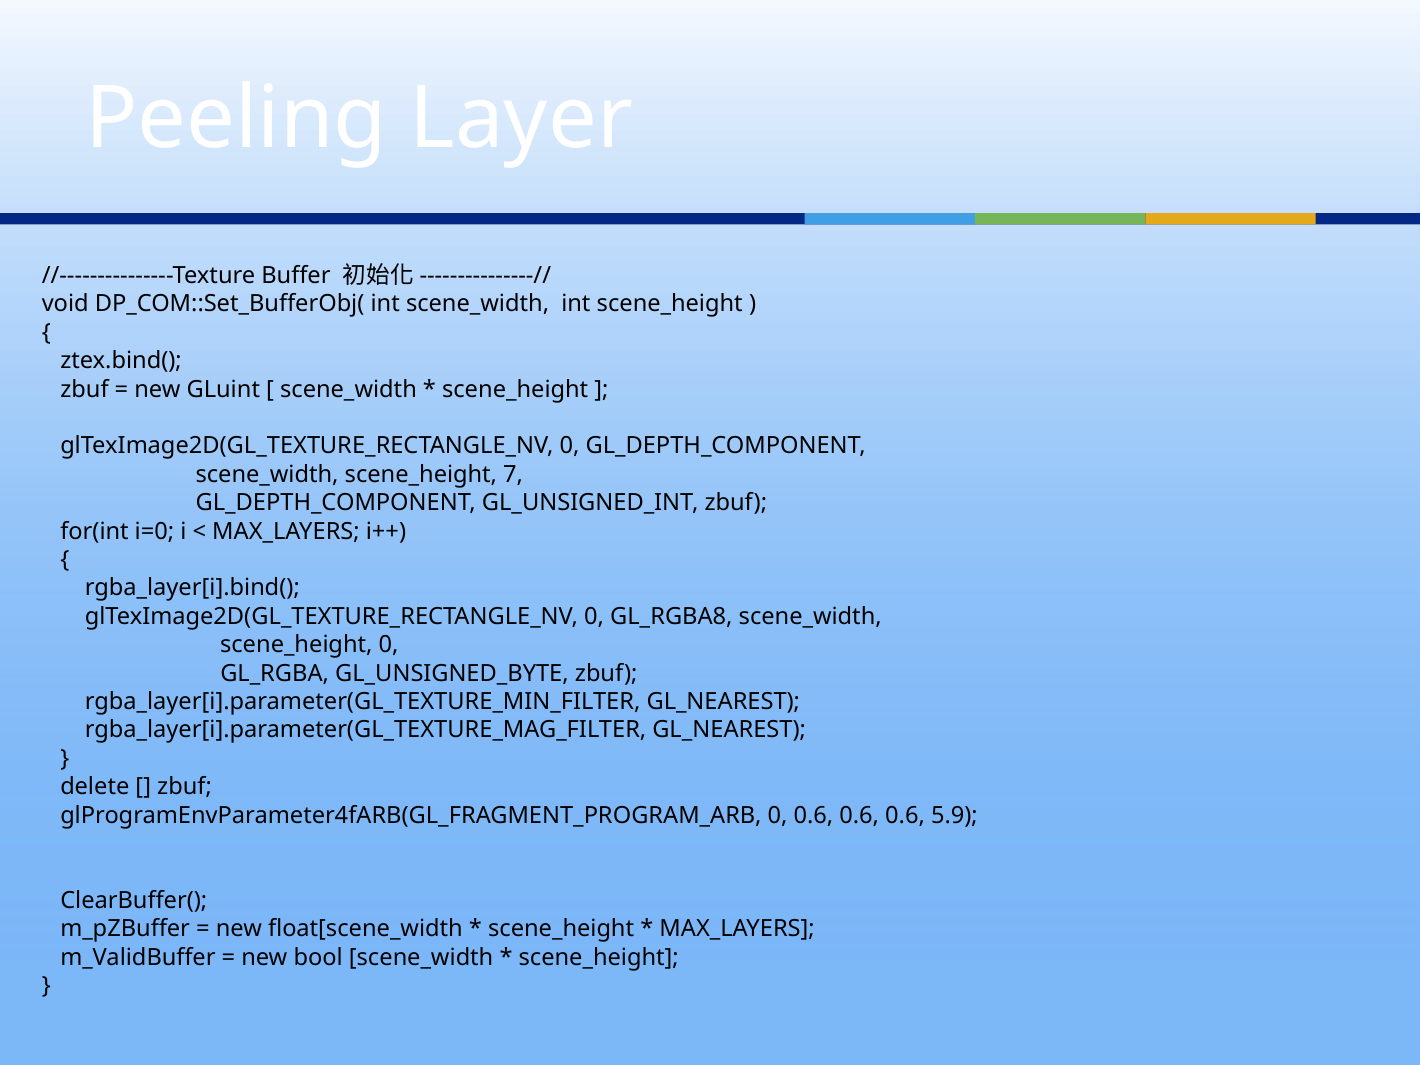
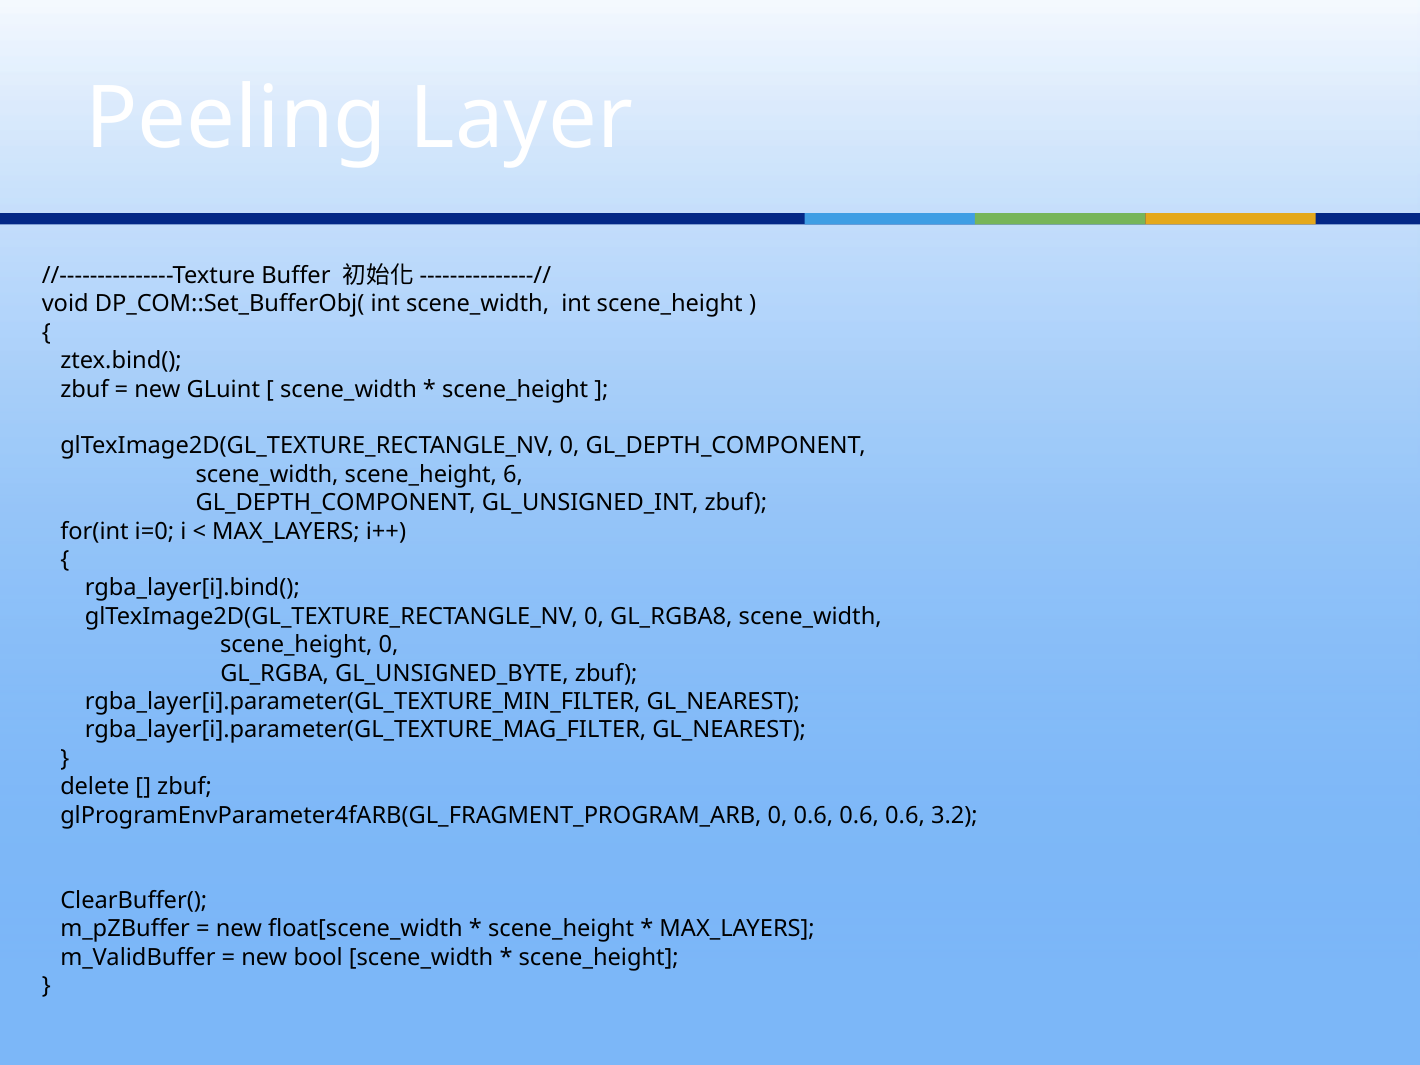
7: 7 -> 6 (513, 474)
5.9: 5.9 -> 3.2 (954, 815)
